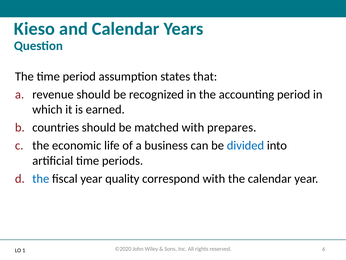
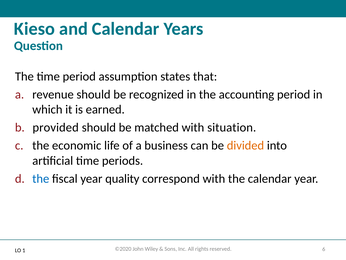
countries: countries -> provided (56, 127)
prepares: prepares -> situation (232, 127)
divided colour: blue -> orange (245, 145)
